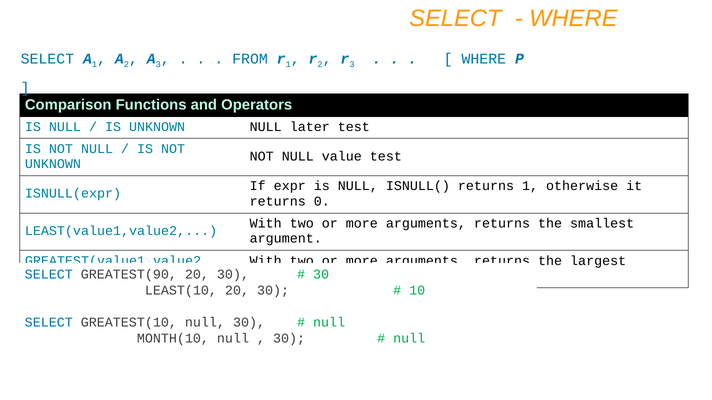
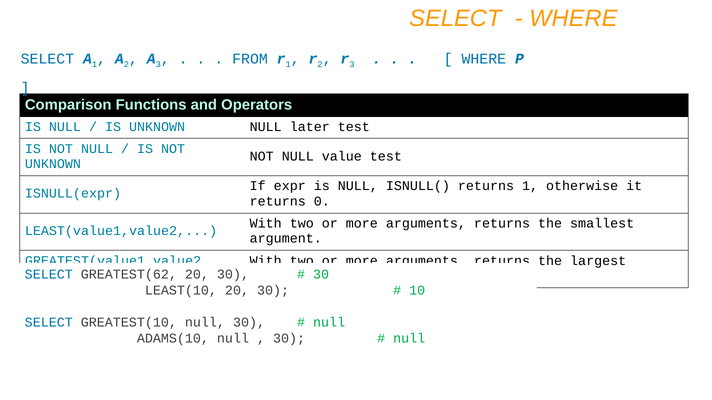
GREATEST(90: GREATEST(90 -> GREATEST(62 (129, 275)
MONTH(10: MONTH(10 -> ADAMS(10 (173, 339)
